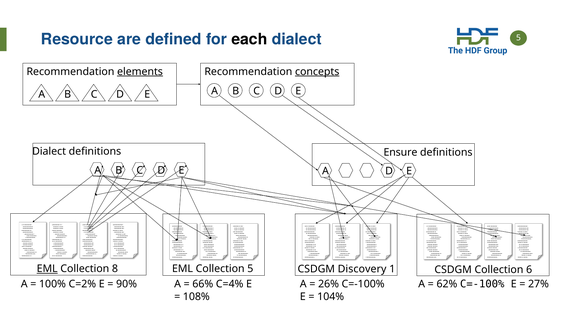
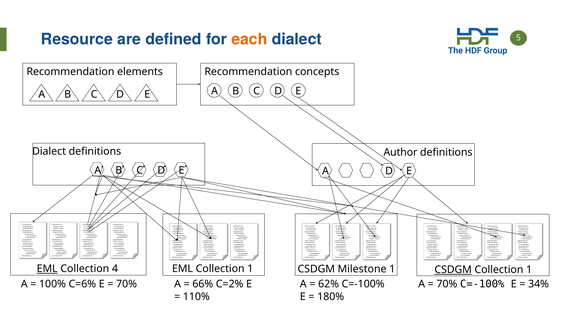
each colour: black -> orange (249, 39)
elements underline: present -> none (140, 72)
concepts underline: present -> none (317, 72)
Ensure: Ensure -> Author (400, 152)
8: 8 -> 4 (115, 269)
EML Collection 5: 5 -> 1 (250, 269)
Discovery: Discovery -> Milestone (362, 269)
CSDGM underline: none -> present (453, 270)
6: 6 -> 1 (529, 270)
C=2%: C=2% -> C=6% (82, 284)
90%: 90% -> 70% (127, 284)
C=4%: C=4% -> C=2% (230, 284)
26%: 26% -> 62% (329, 284)
62%: 62% -> 70% (447, 284)
27%: 27% -> 34% (539, 284)
108%: 108% -> 110% (196, 297)
104%: 104% -> 180% (331, 297)
